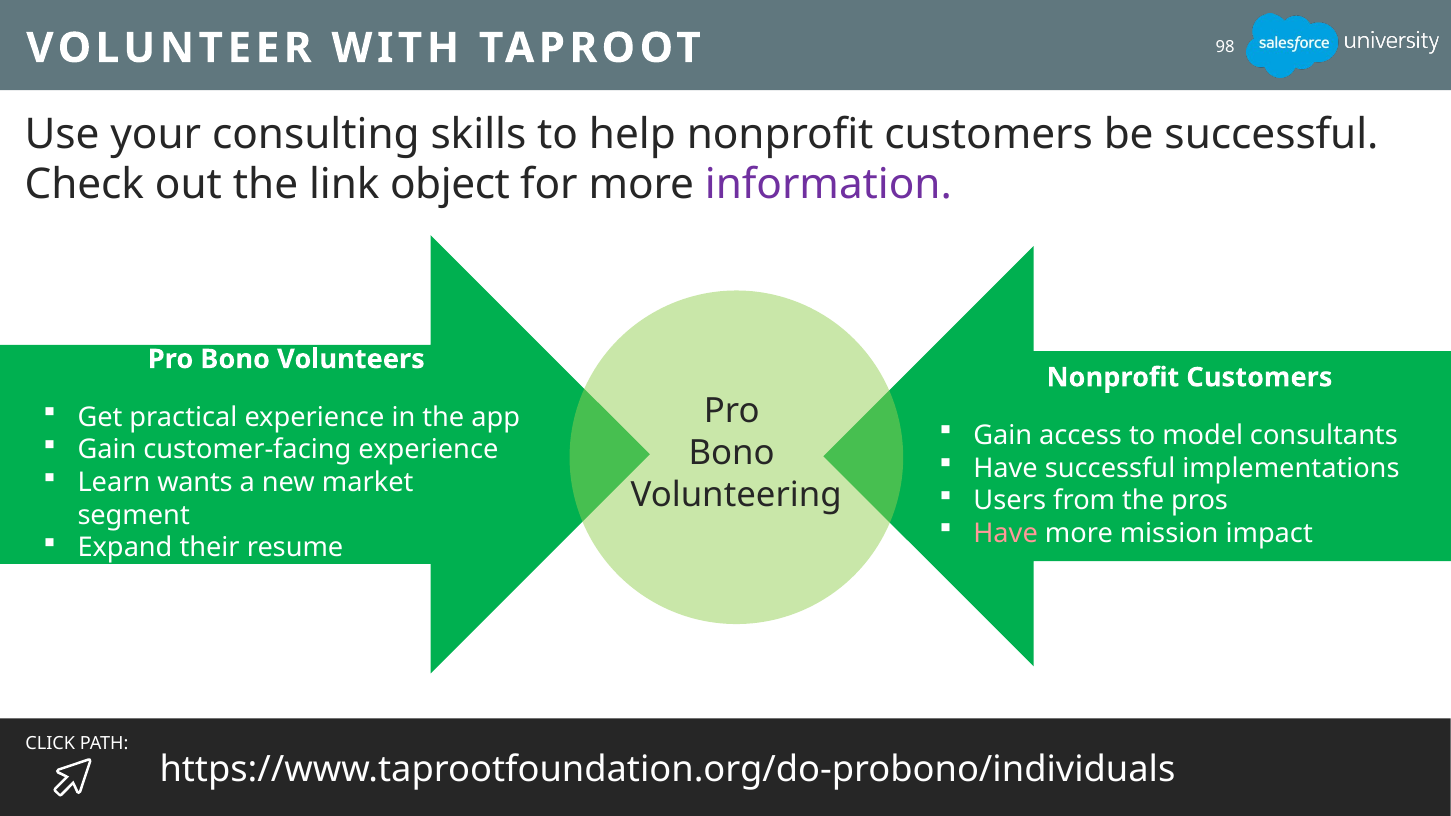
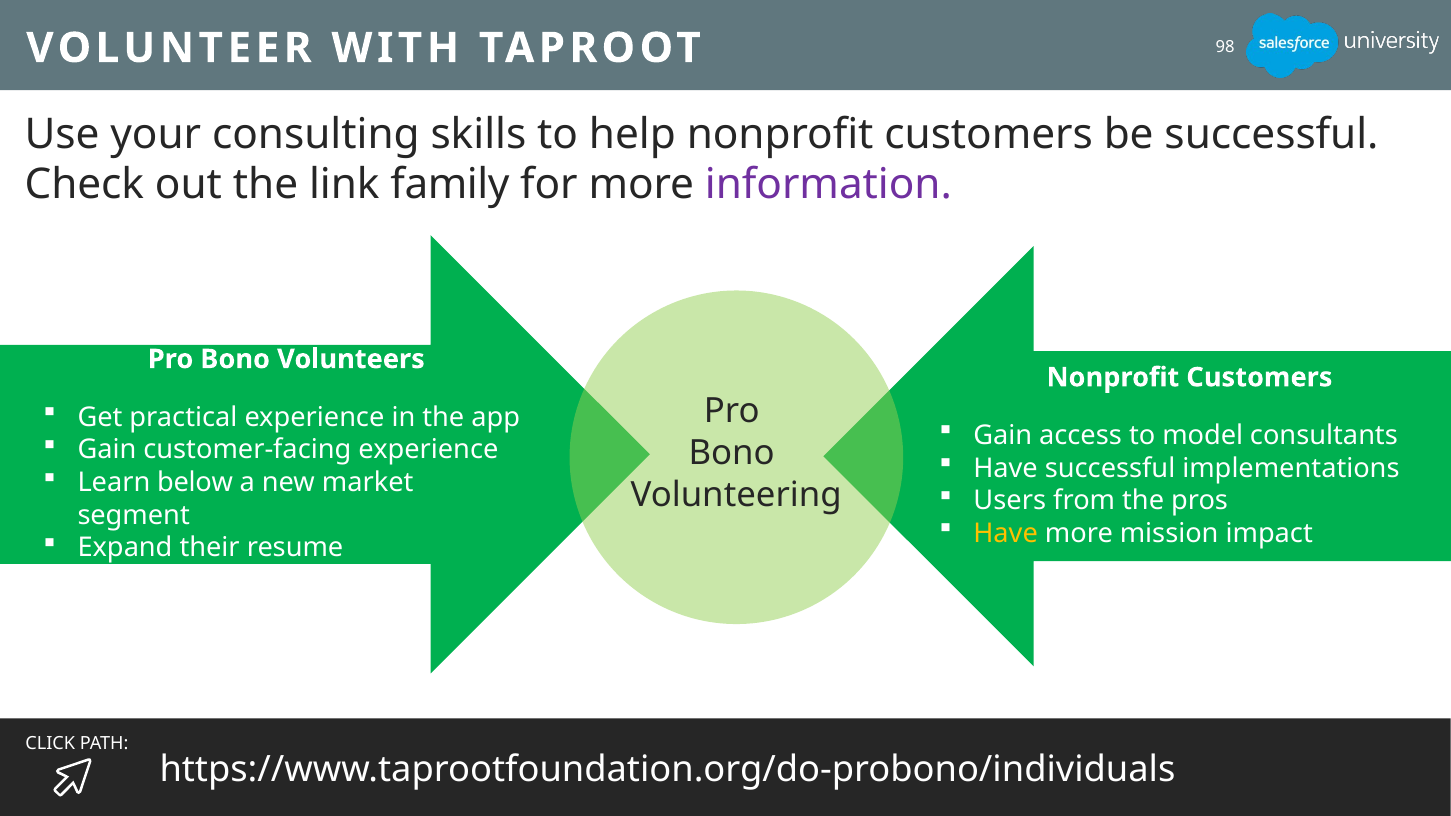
object: object -> family (450, 185)
wants: wants -> below (195, 483)
Have colour: pink -> yellow (1006, 533)
